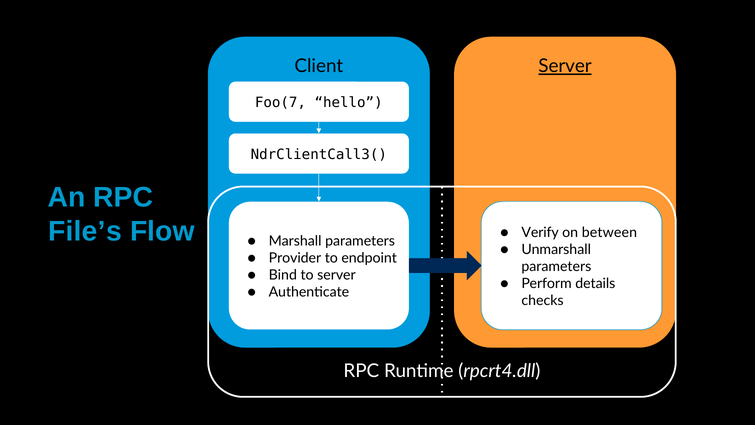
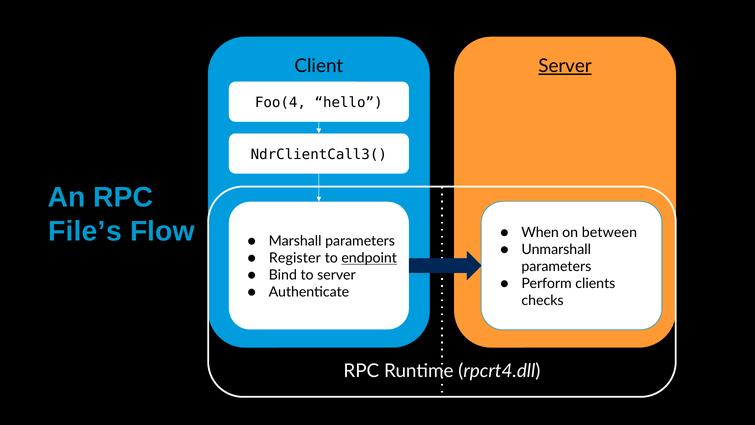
Foo(7: Foo(7 -> Foo(4 (280, 103)
Verify: Verify -> When (540, 232)
Provider: Provider -> Register (295, 258)
endpoint underline: none -> present (369, 258)
details: details -> clients (595, 283)
